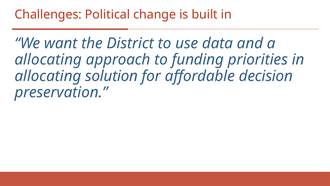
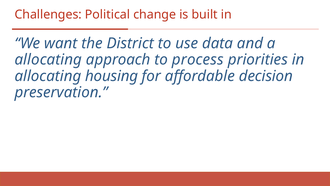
funding: funding -> process (198, 60)
solution: solution -> housing (112, 76)
